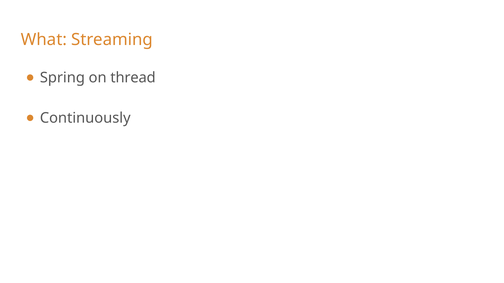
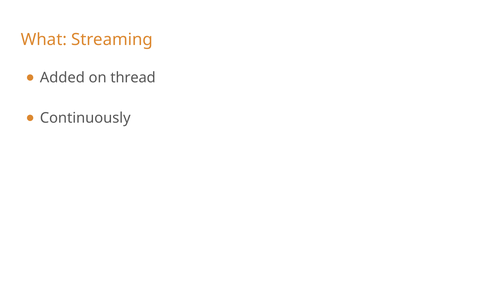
Spring: Spring -> Added (62, 78)
